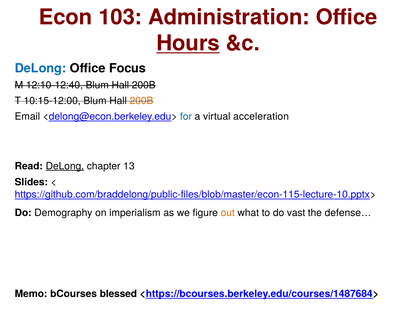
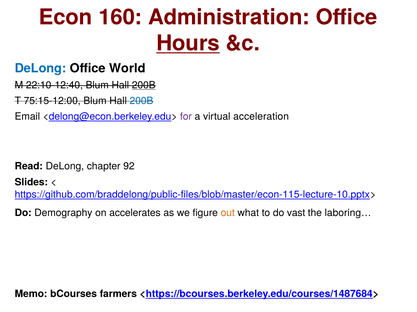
103: 103 -> 160 (120, 17)
Focus: Focus -> World (127, 68)
12:10-12:40: 12:10-12:40 -> 22:10-12:40 (54, 85)
200B underline: none -> present (144, 85)
10:15-12:00: 10:15-12:00 -> 75:15-12:00 (52, 101)
200B colour: orange -> blue (141, 101)
for colour: blue -> purple (186, 117)
DeLong underline: present -> none (65, 166)
13: 13 -> 92 (129, 166)
imperialism: imperialism -> accelerates (135, 213)
defense…: defense… -> laboring… (348, 213)
blessed: blessed -> farmers (118, 294)
